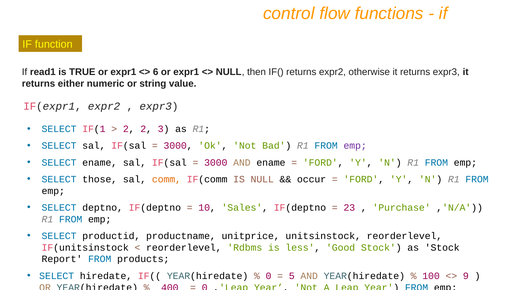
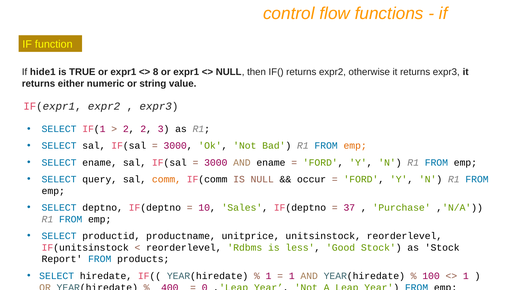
read1: read1 -> hide1 (43, 72)
6: 6 -> 8 (156, 72)
emp colour: purple -> orange (355, 146)
those: those -> query (100, 179)
23: 23 -> 37 (349, 208)
0: 0 -> 1 (269, 276)
5: 5 -> 1 (292, 276)
9: 9 -> 1 (466, 276)
